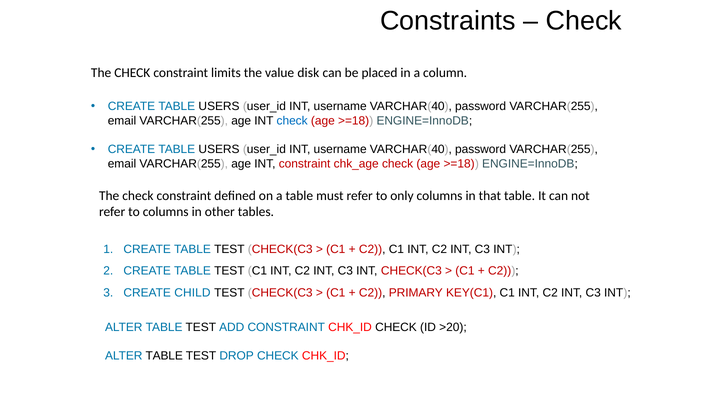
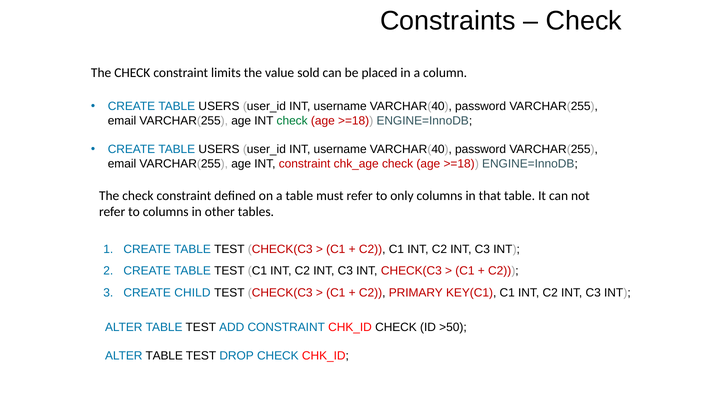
disk: disk -> sold (308, 72)
check colour: blue -> green (292, 120)
>20: >20 -> >50 (453, 327)
